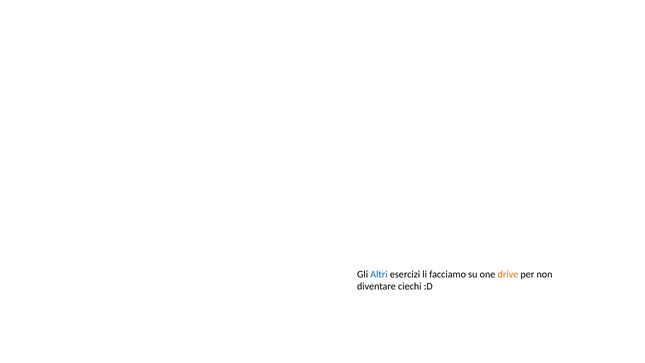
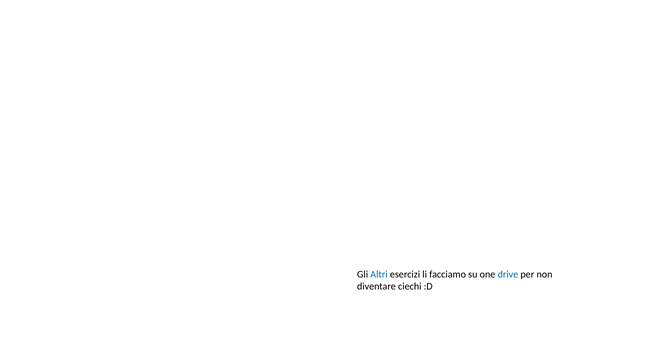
drive colour: orange -> blue (508, 274)
